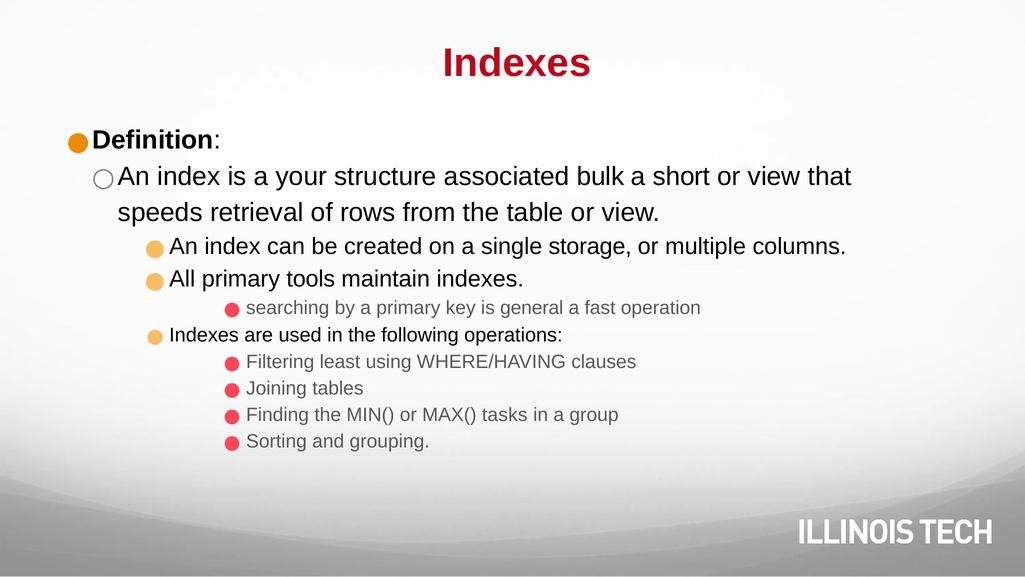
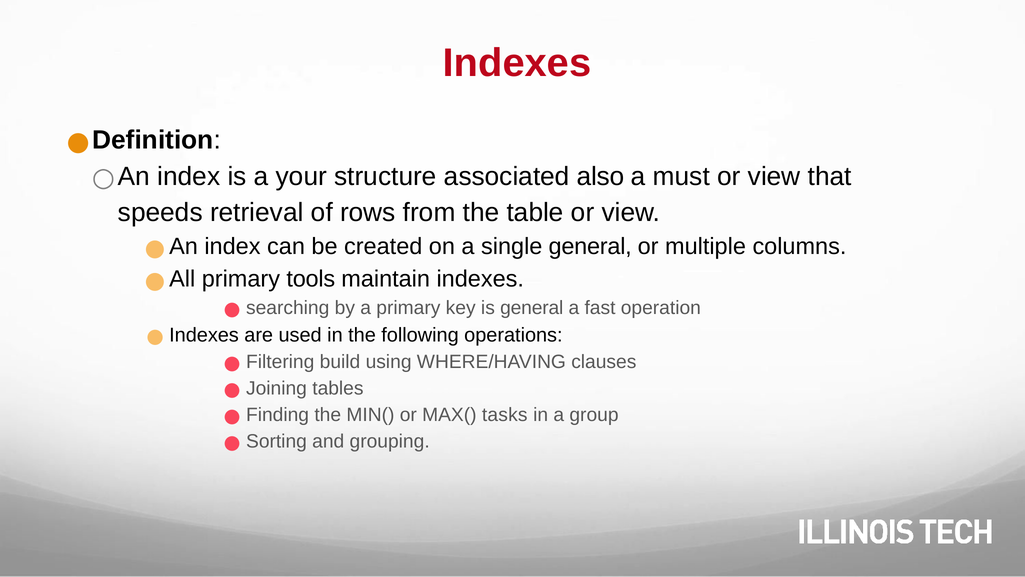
bulk: bulk -> also (600, 176)
short: short -> must (681, 176)
single storage: storage -> general (590, 246)
least: least -> build (340, 362)
